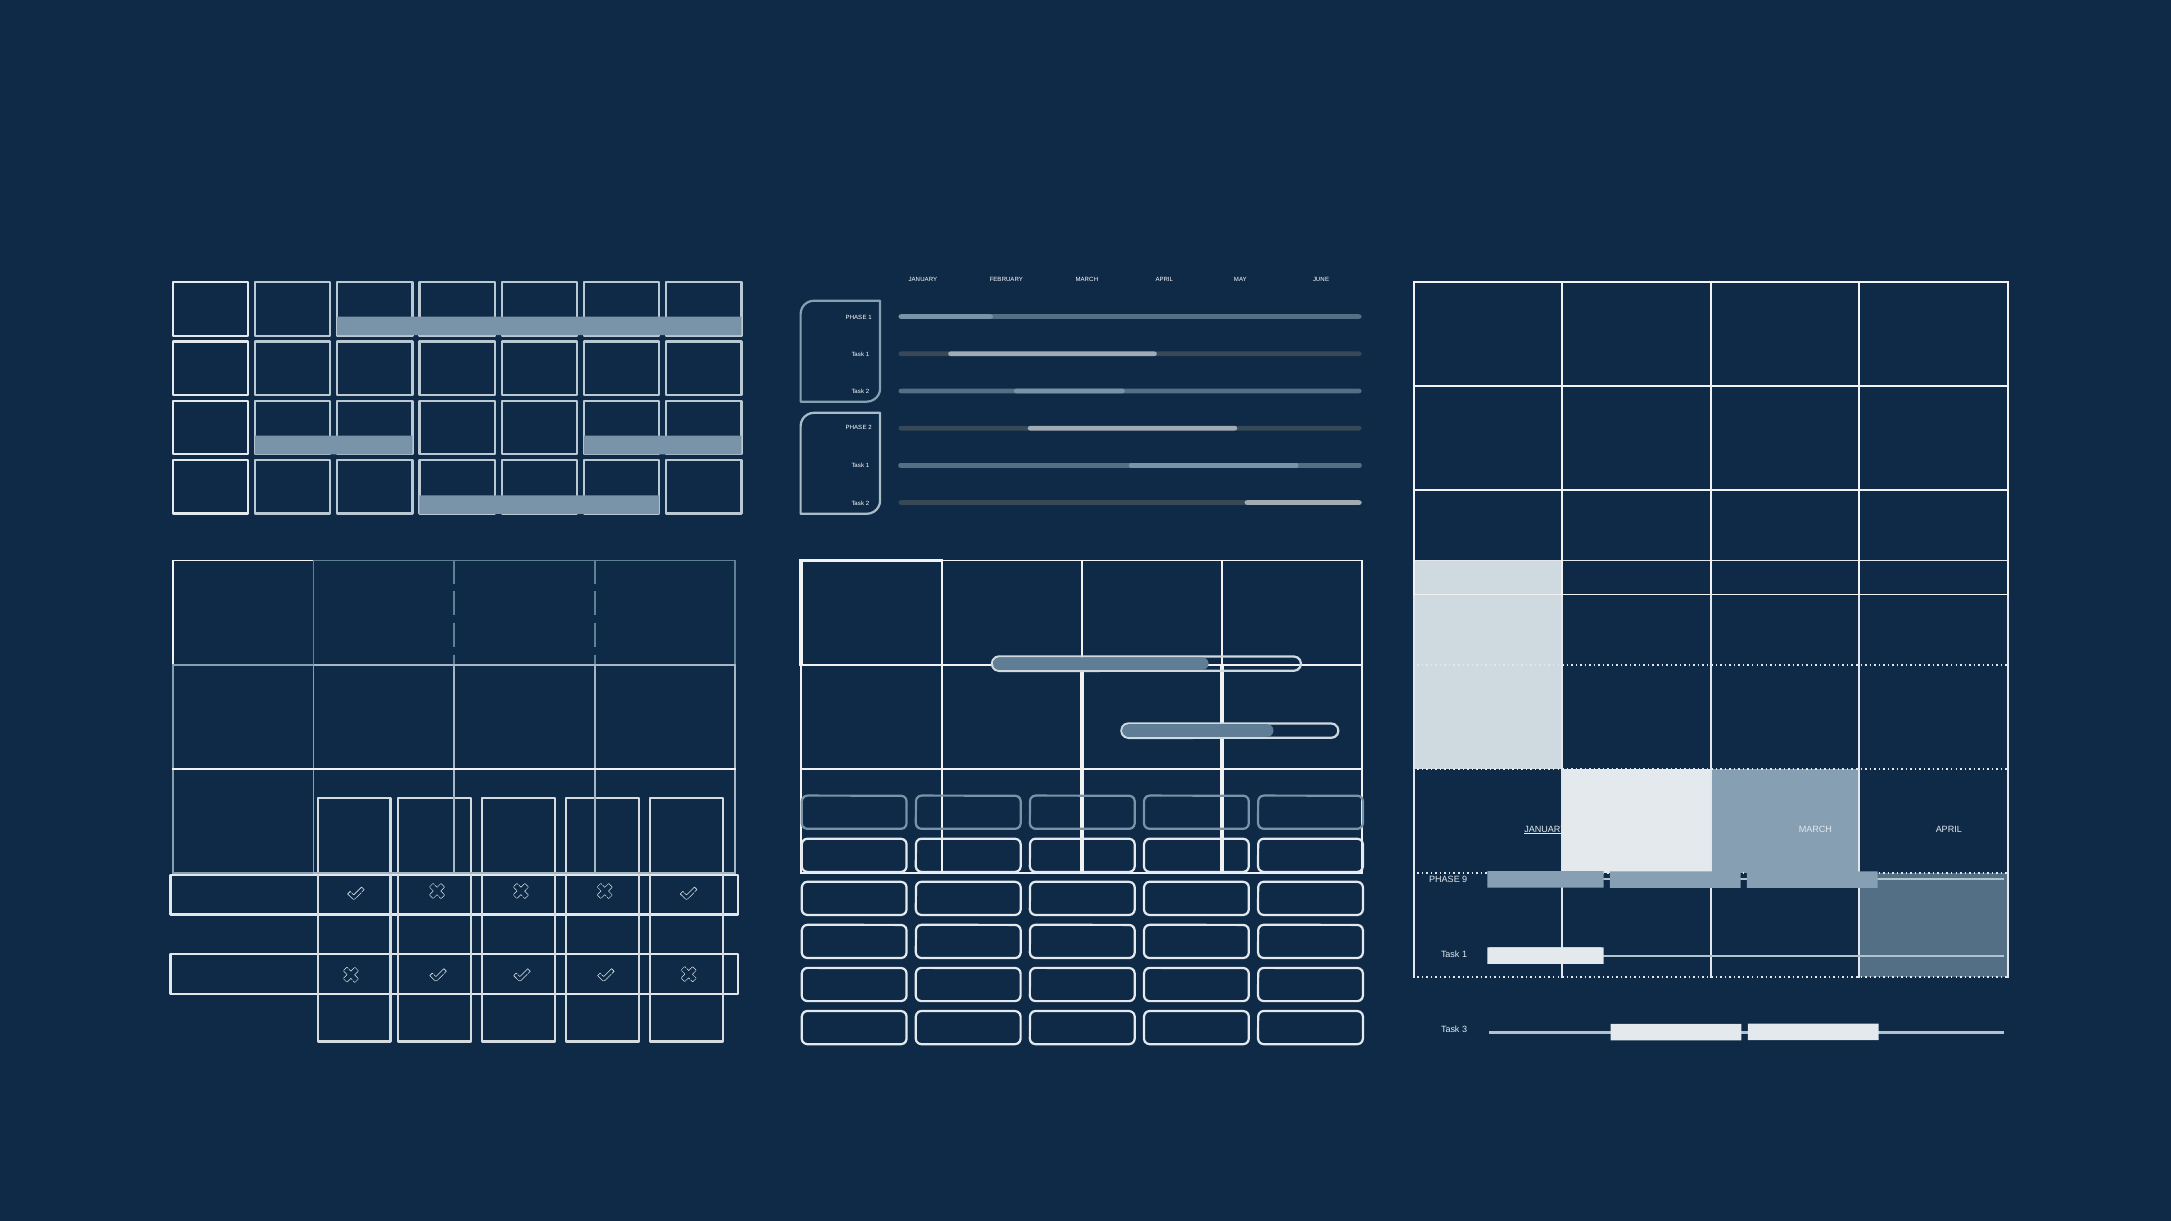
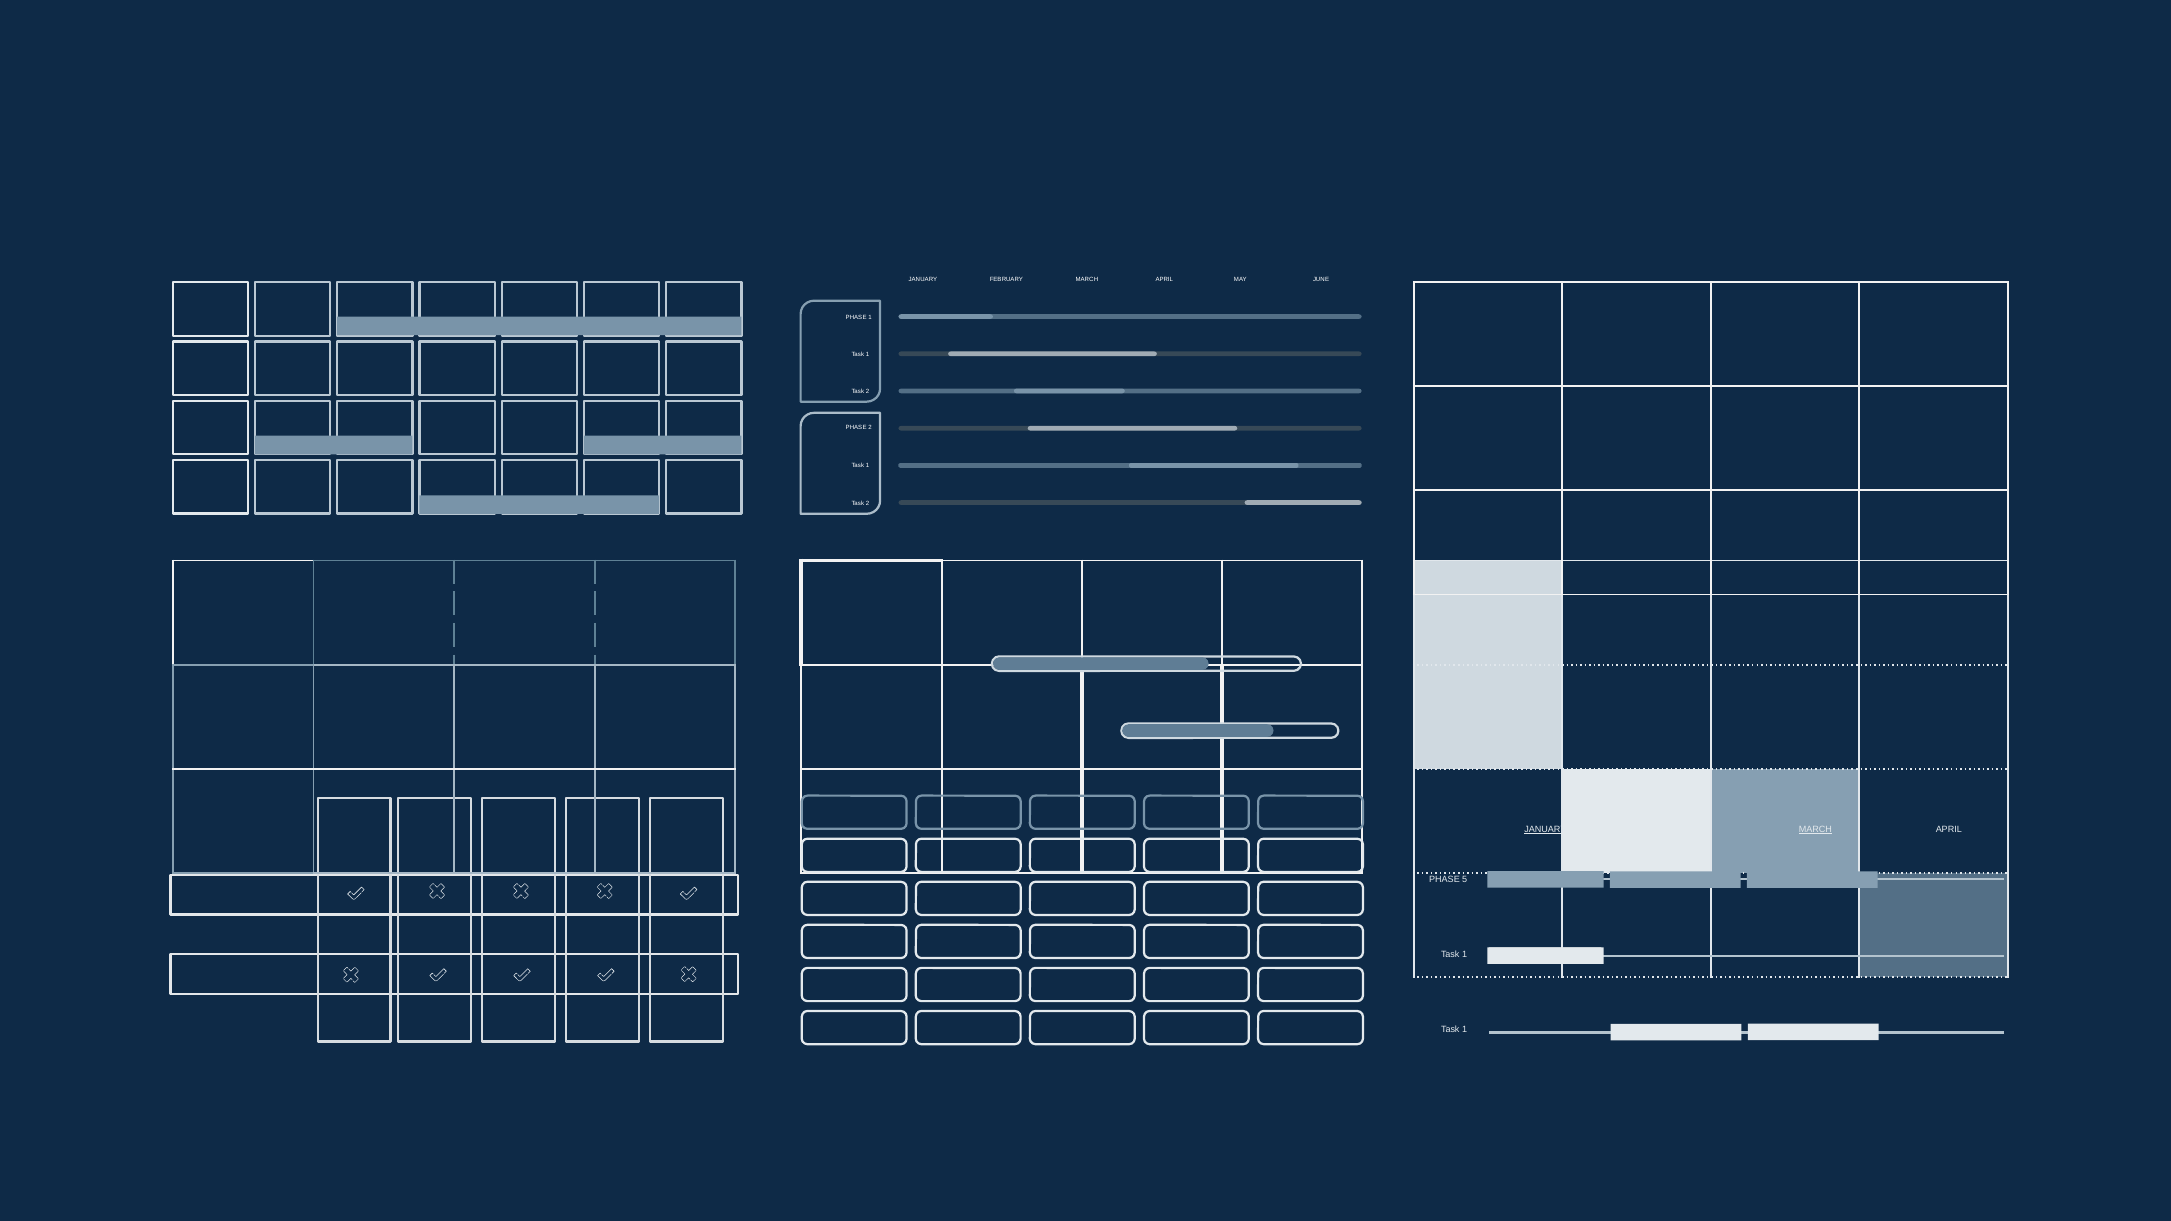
MARCH underline: none -> present (1815, 830)
9: 9 -> 5 (1465, 880)
3: 3 -> 1 (1465, 1030)
